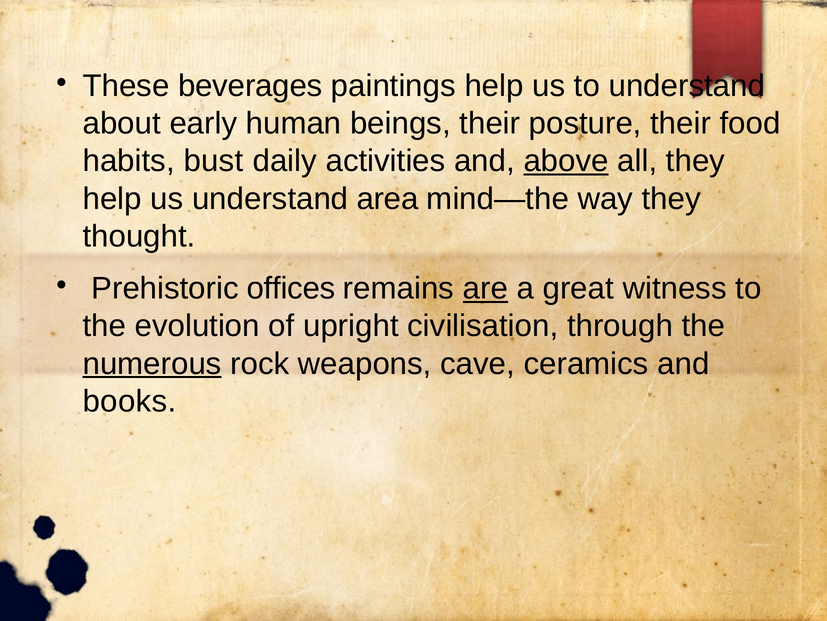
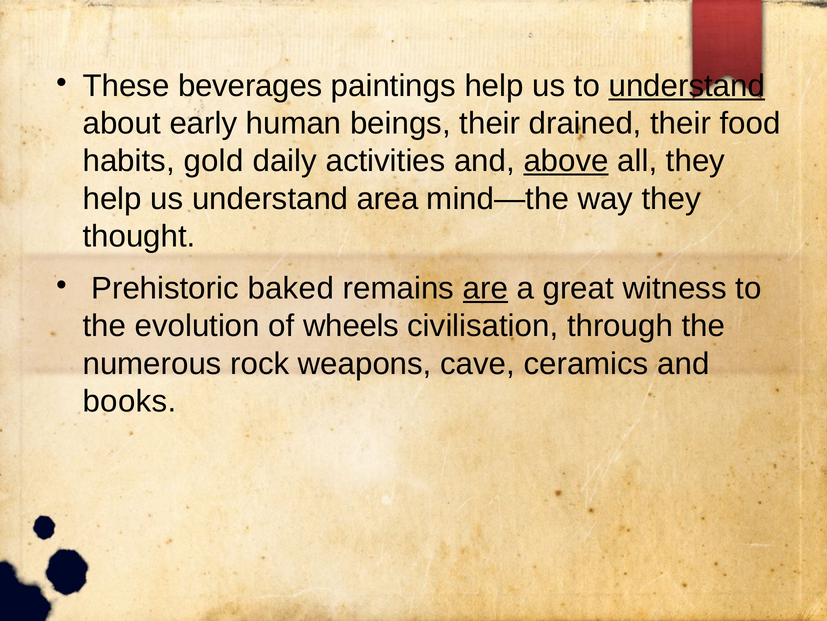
understand underline: none -> present (687, 86)
posture: posture -> drained (585, 123)
bust: bust -> gold (214, 161)
offices: offices -> baked (291, 288)
upright: upright -> wheels (351, 326)
numerous underline: present -> none (152, 363)
